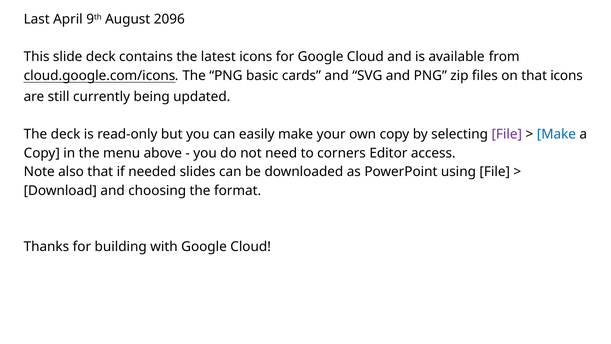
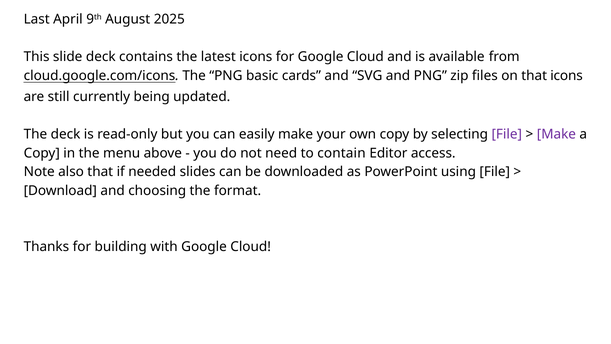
2096: 2096 -> 2025 (169, 19)
Make colour: blue -> purple (556, 134)
corners: corners -> contain (341, 153)
